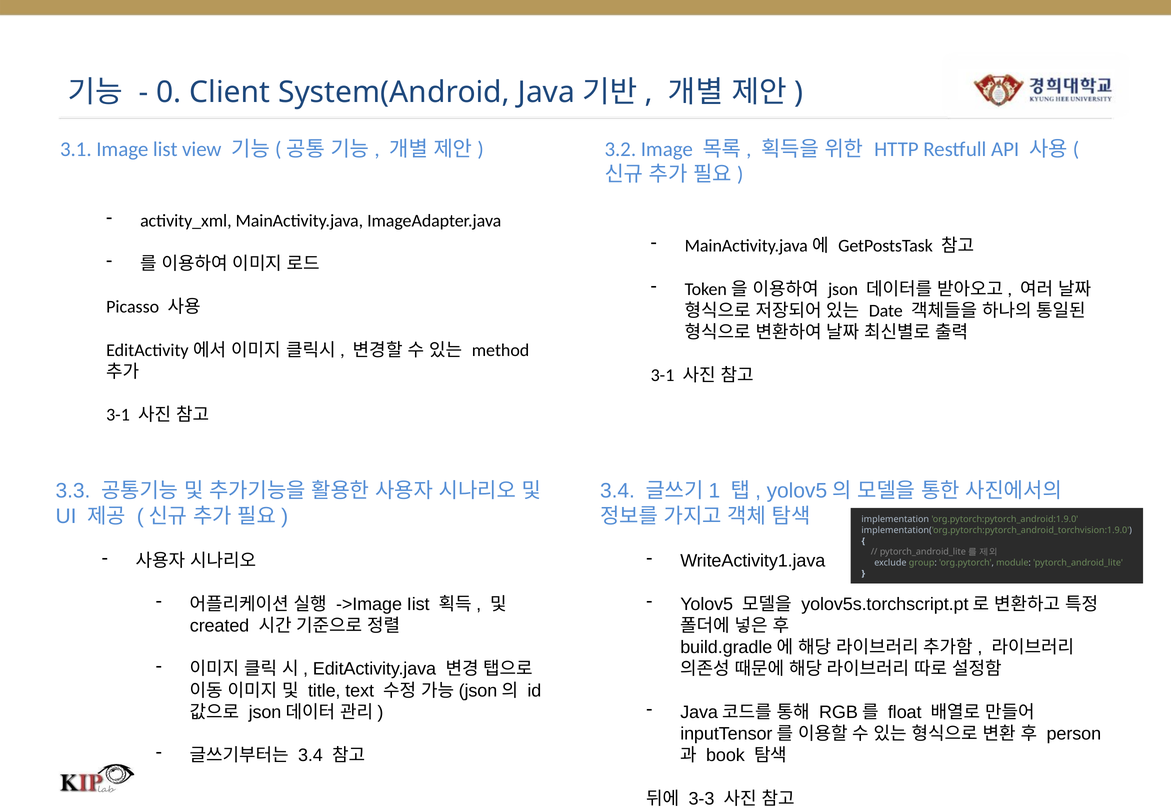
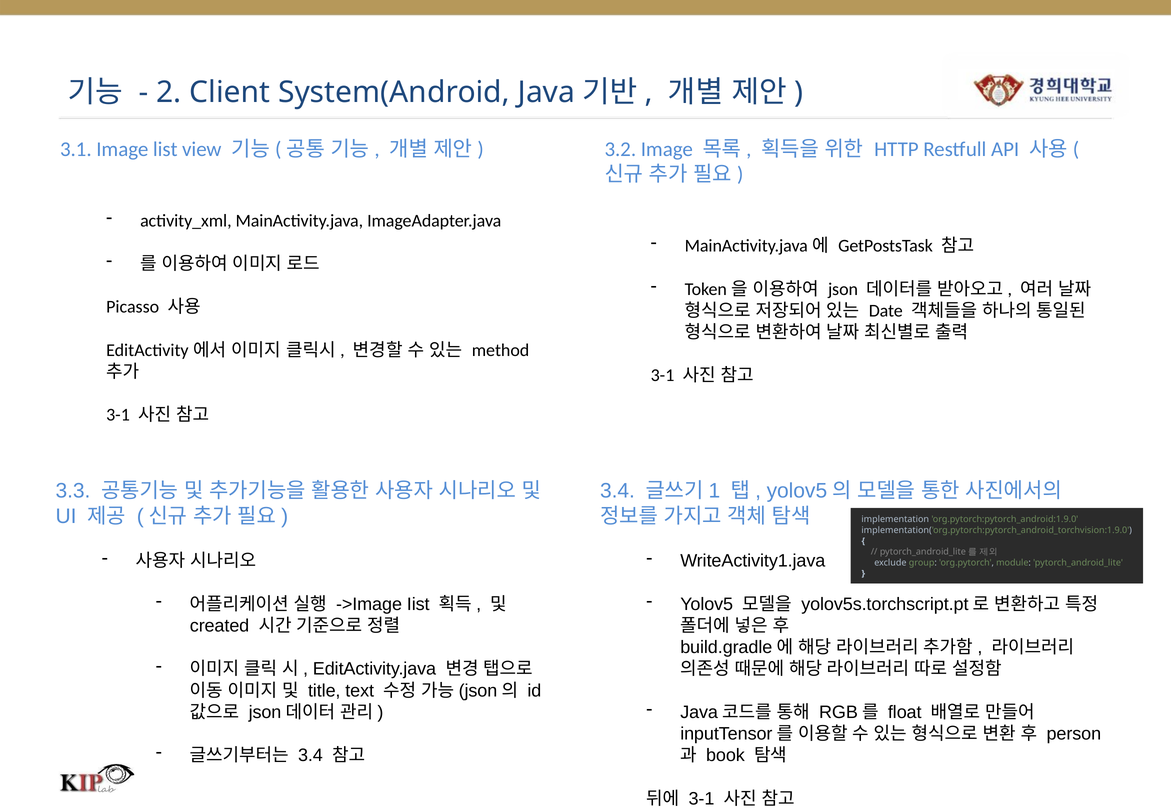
0: 0 -> 2 (169, 92)
3-3: 3-3 -> 3-1 (701, 799)
